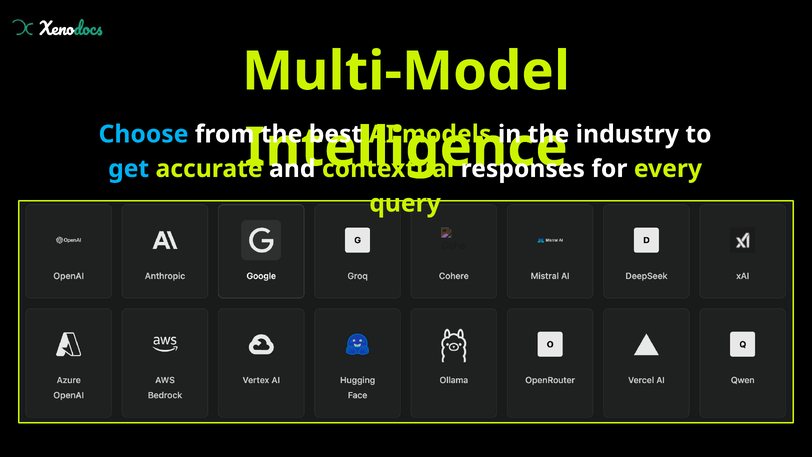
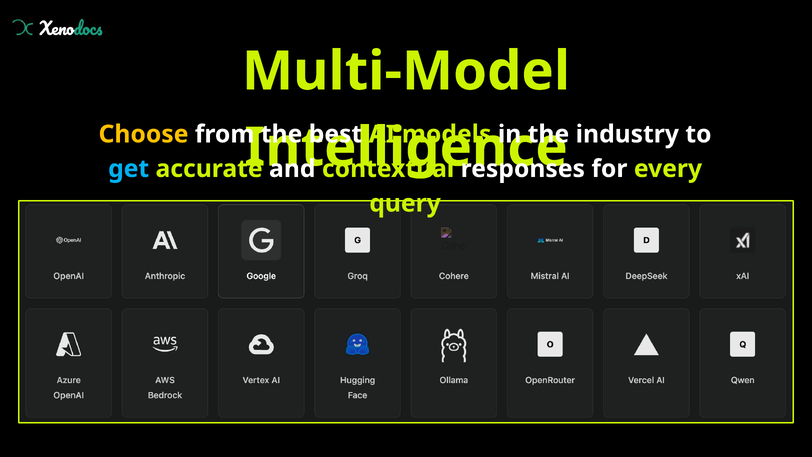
Choose colour: light blue -> yellow (143, 134)
